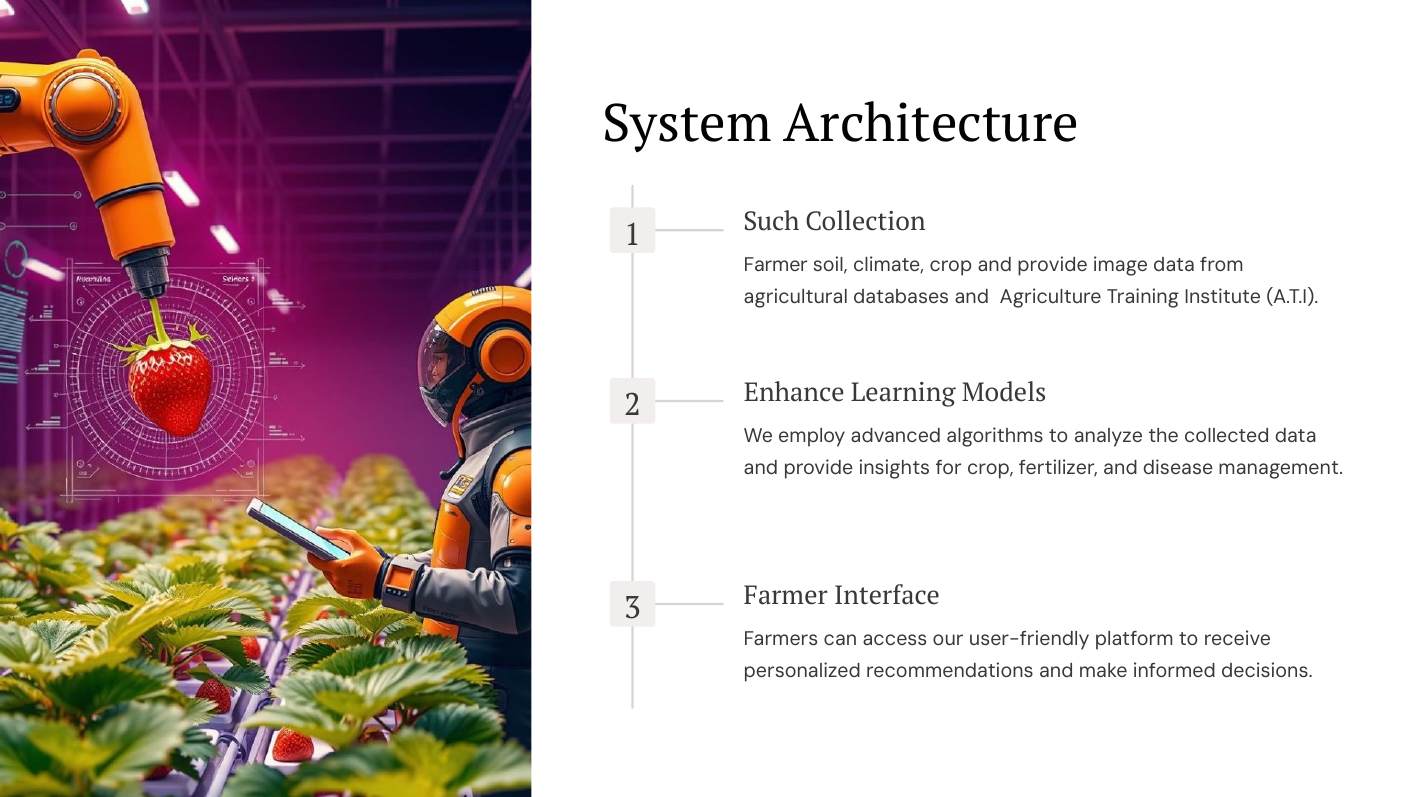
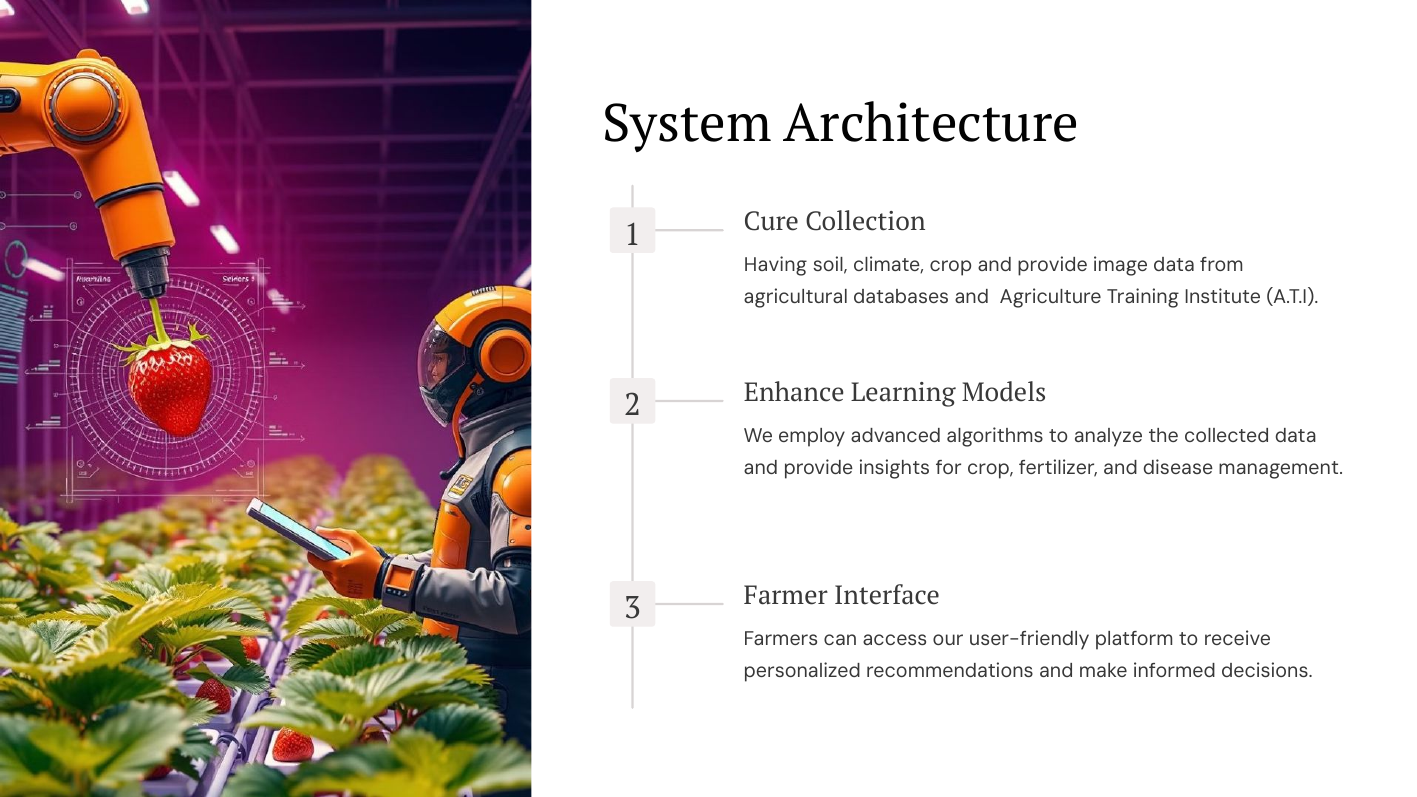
Such: Such -> Cure (771, 222)
Farmer: Farmer -> Having (776, 265)
